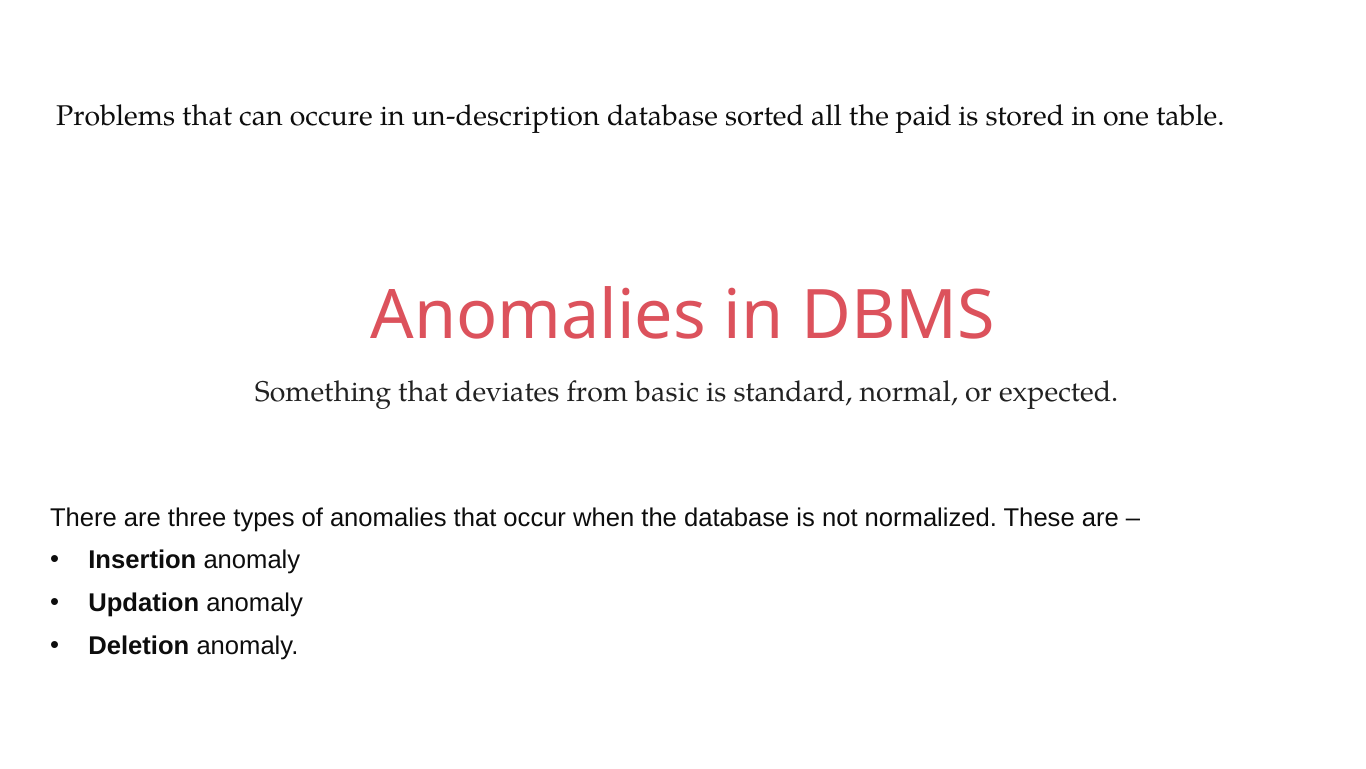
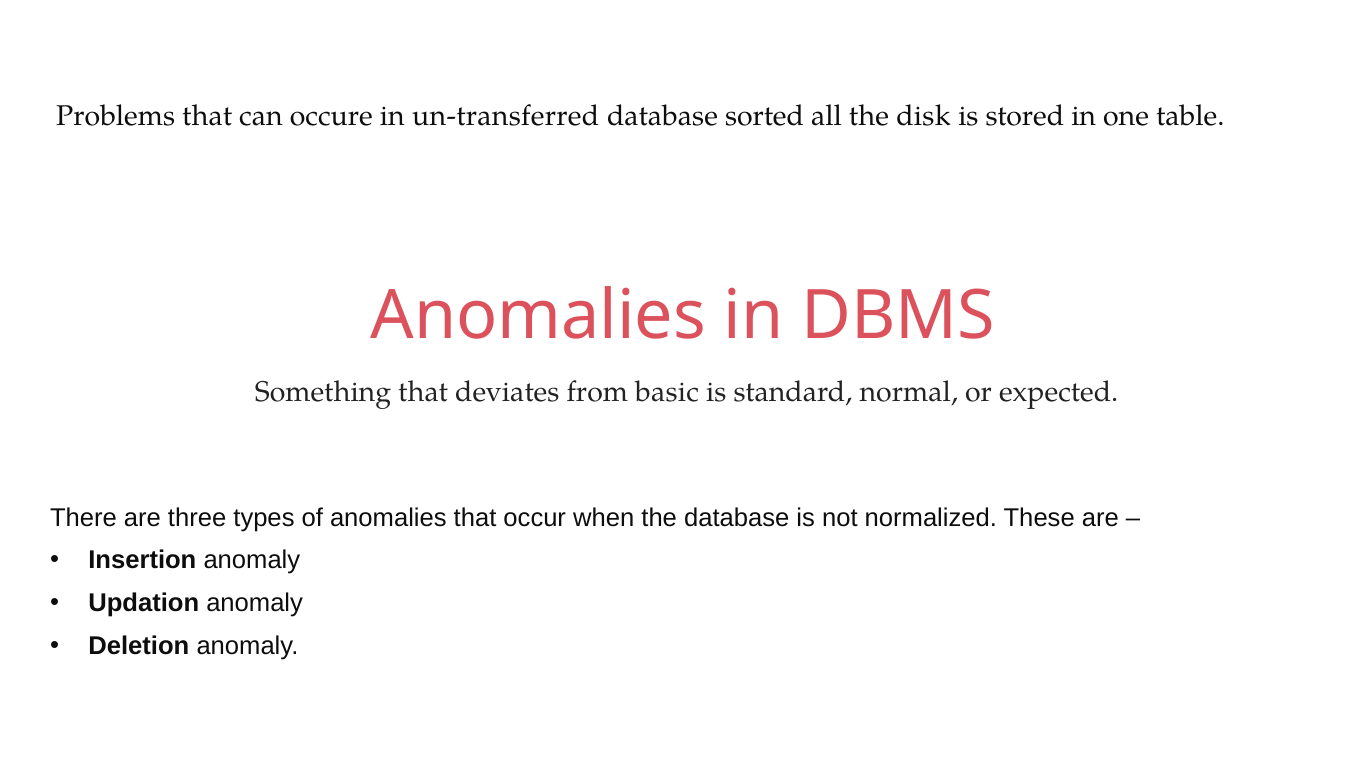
un-description: un-description -> un-transferred (506, 116)
paid: paid -> disk (923, 116)
